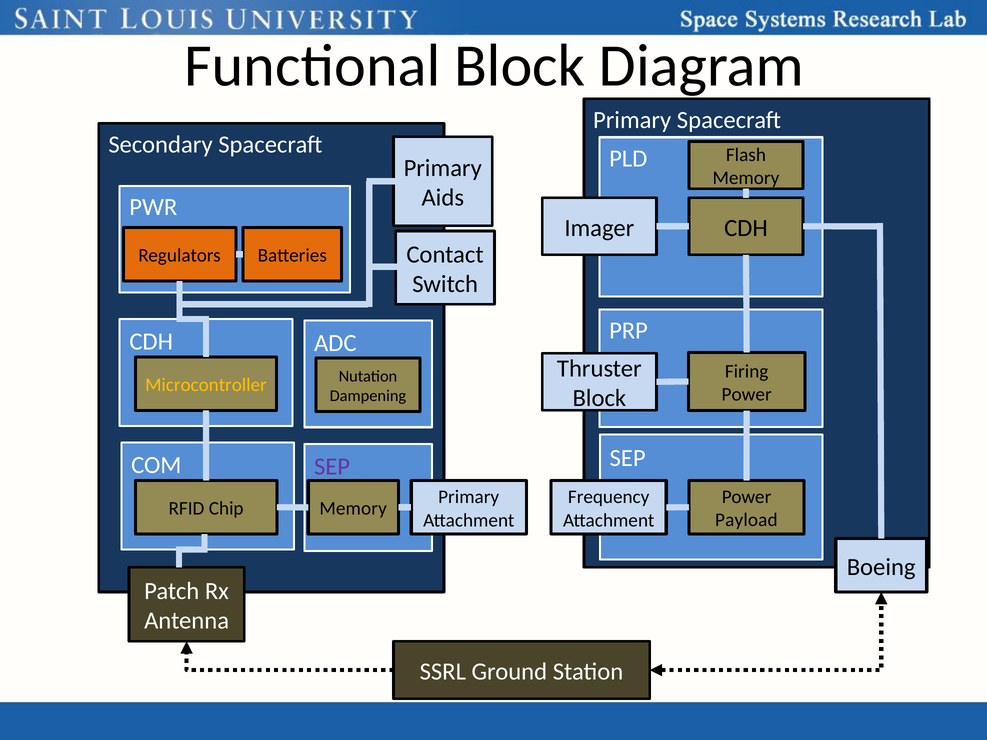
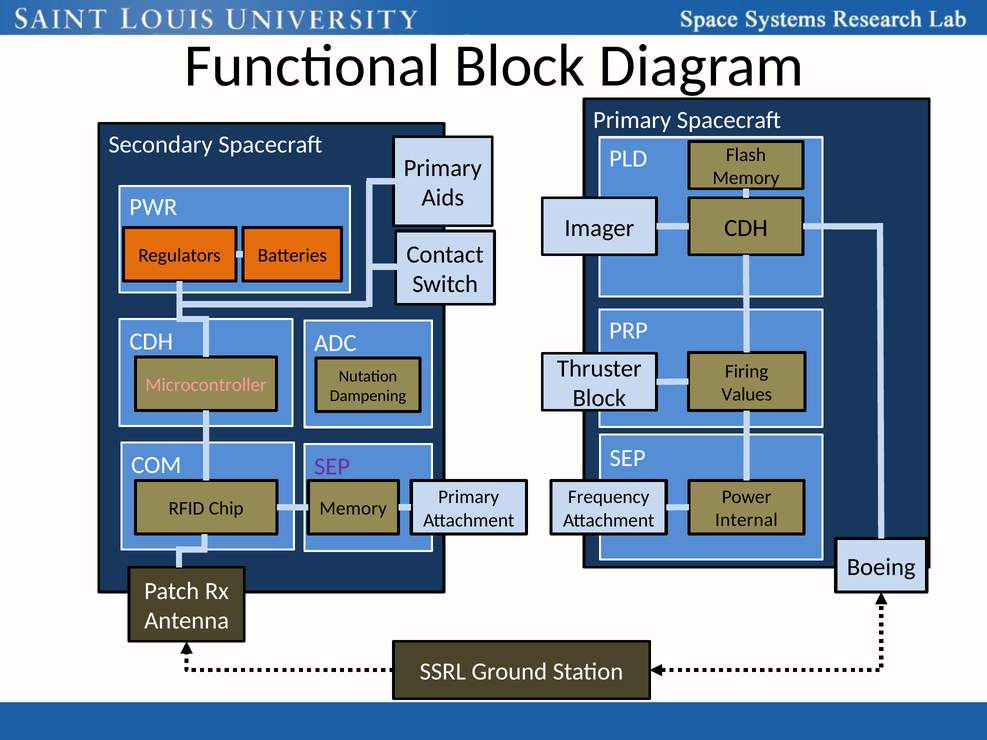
Microcontroller colour: yellow -> pink (206, 385)
Power: Power -> Values (747, 395)
Payload: Payload -> Internal (746, 520)
